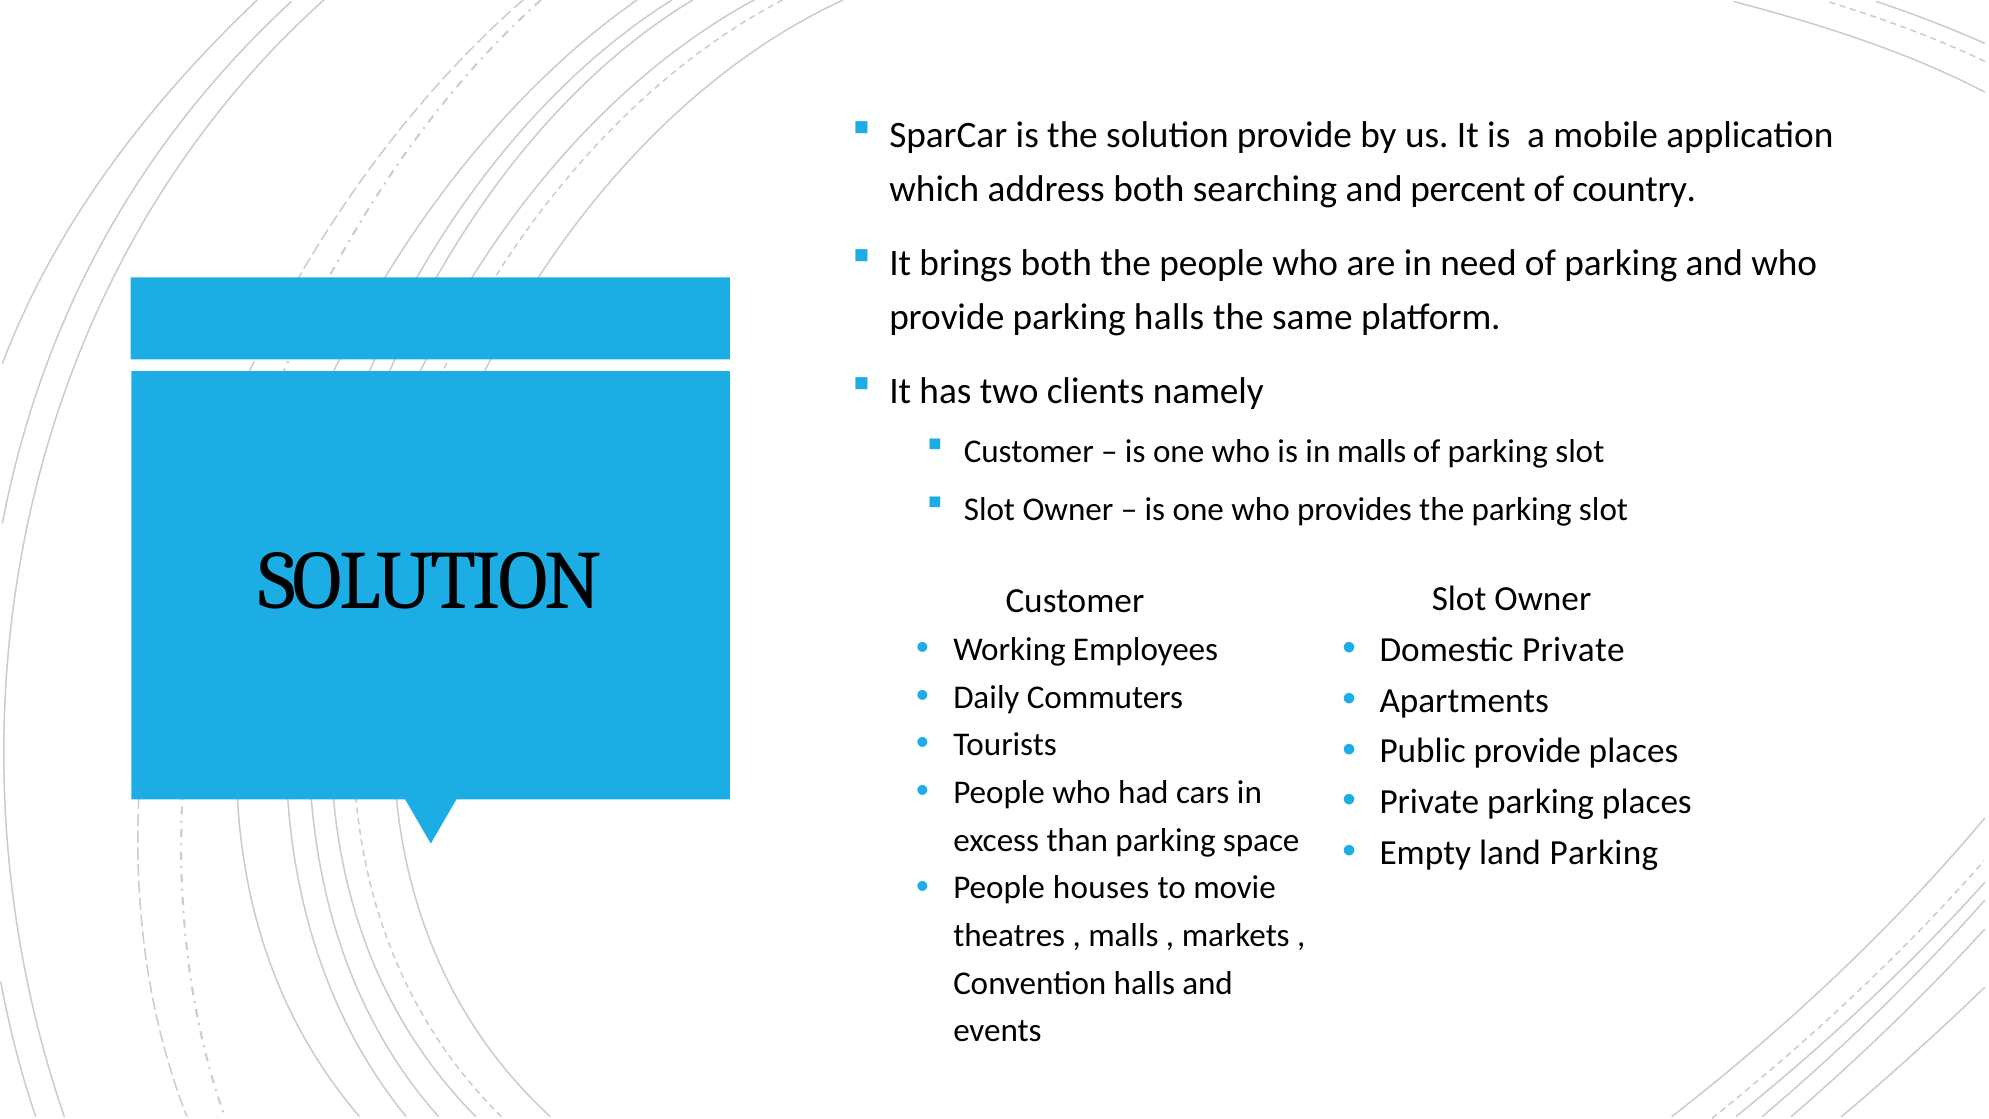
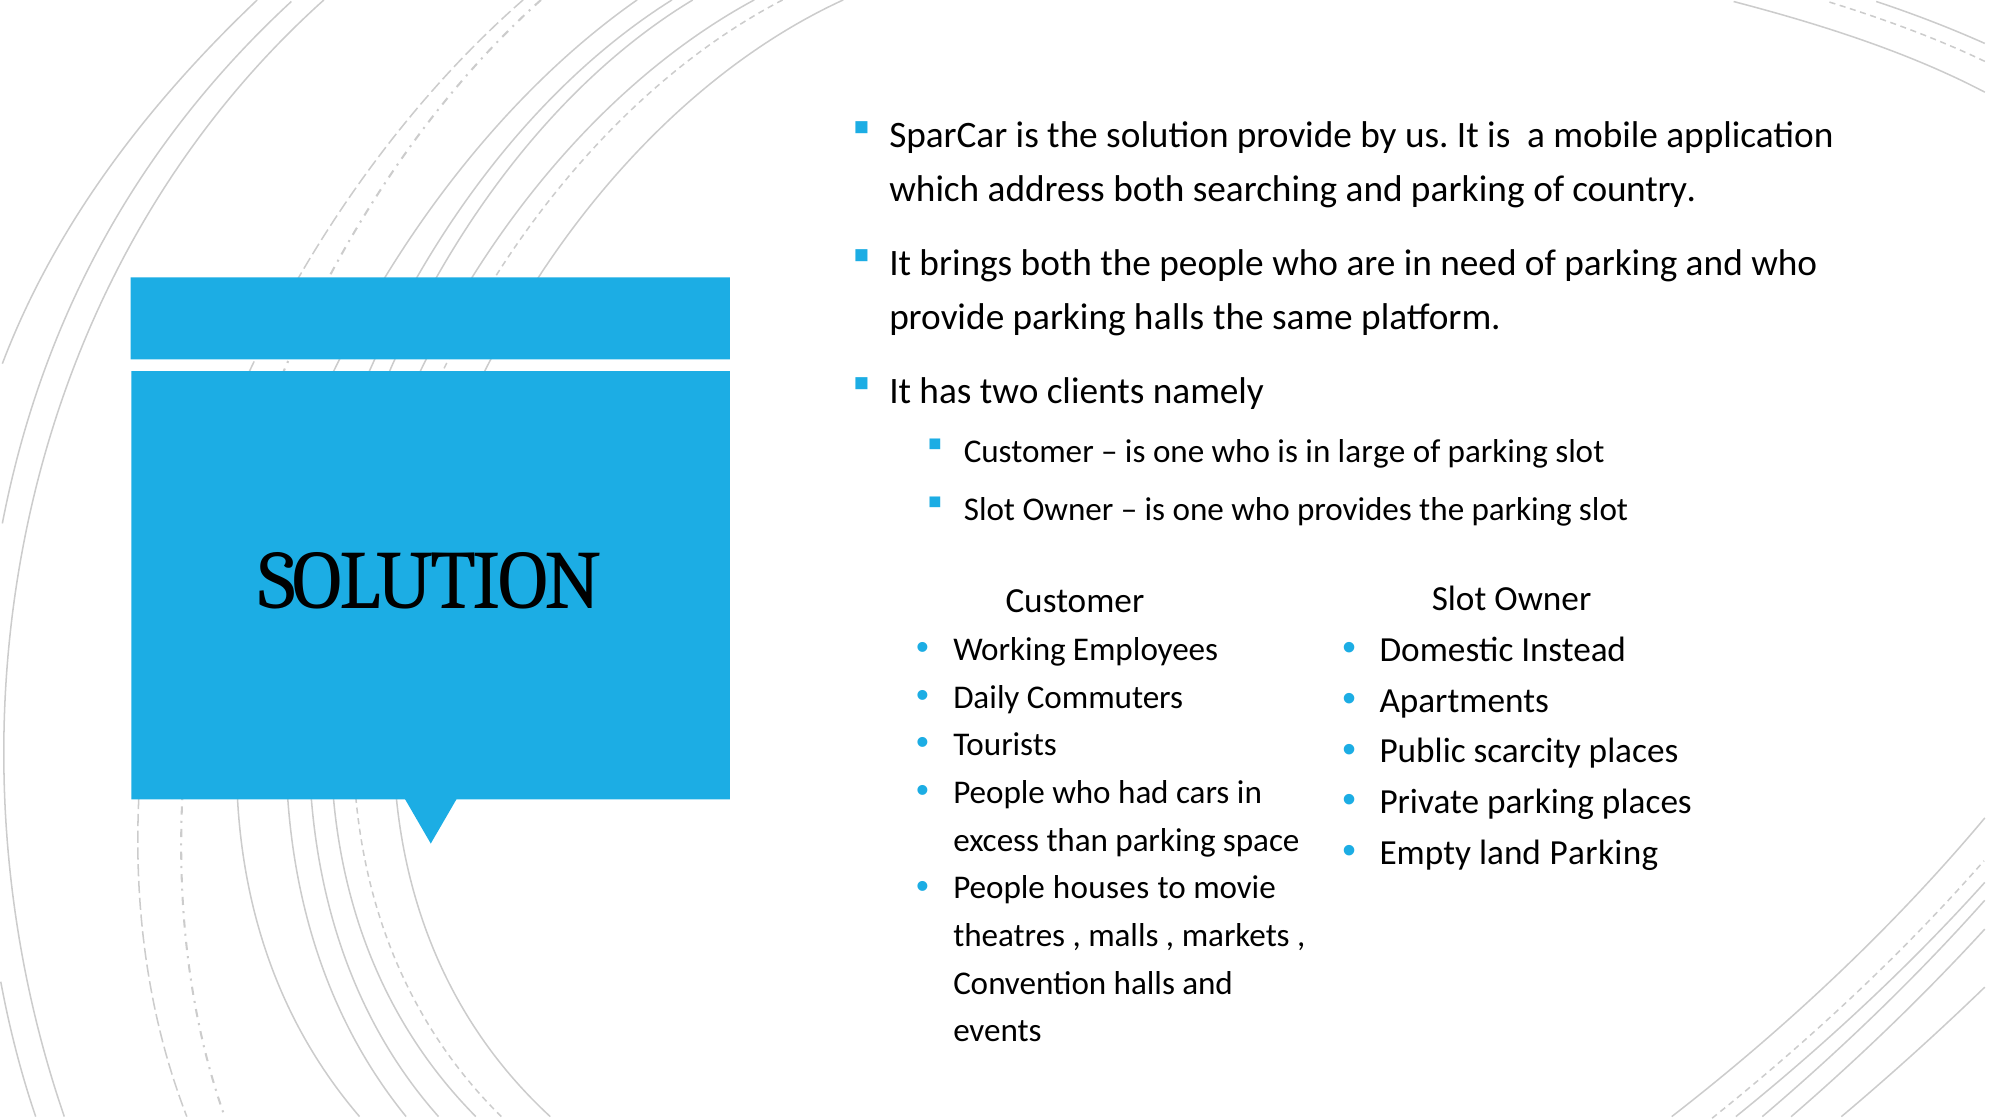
and percent: percent -> parking (1468, 189)
in malls: malls -> large (1372, 451)
Domestic Private: Private -> Instead (1574, 650)
Public provide: provide -> scarcity (1527, 751)
